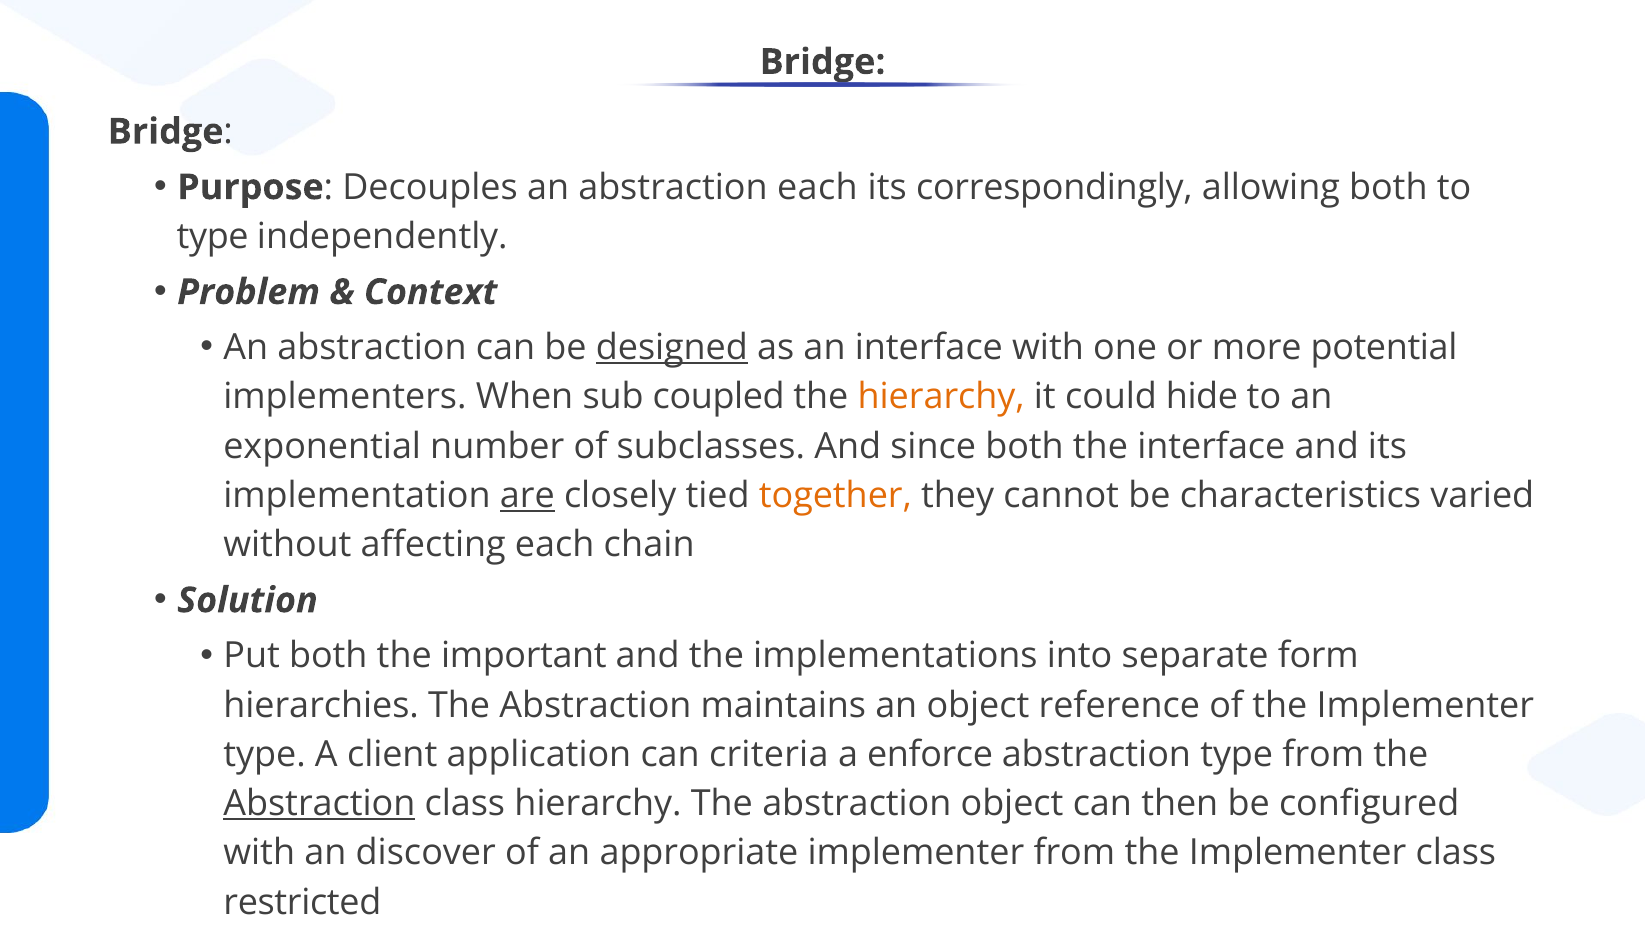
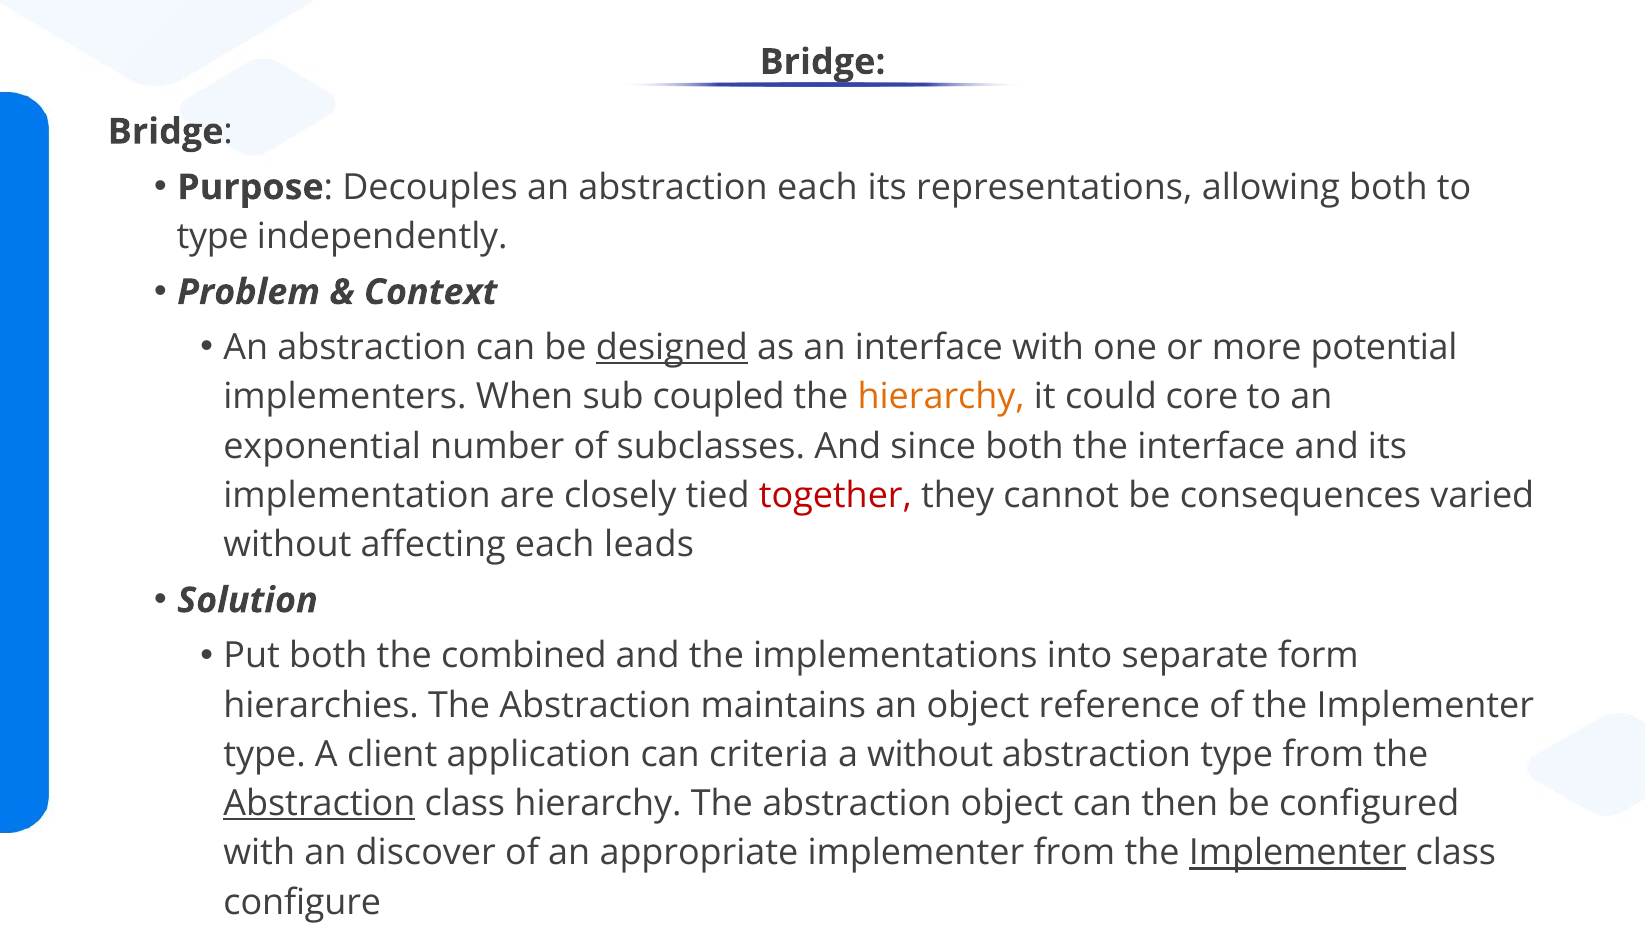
correspondingly: correspondingly -> representations (1054, 187)
hide: hide -> core (1202, 397)
are underline: present -> none (527, 496)
together colour: orange -> red (835, 496)
characteristics: characteristics -> consequences (1300, 496)
chain: chain -> leads (649, 545)
important: important -> combined (524, 656)
a enforce: enforce -> without (930, 755)
Implementer underline: none -> present (1298, 853)
restricted: restricted -> configure (302, 903)
